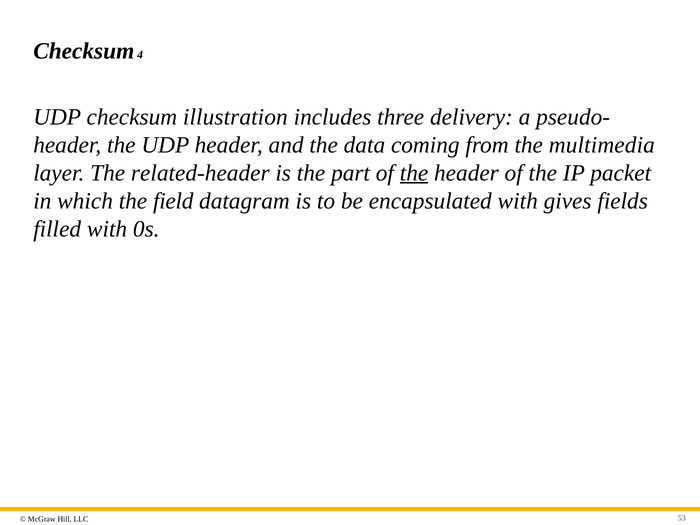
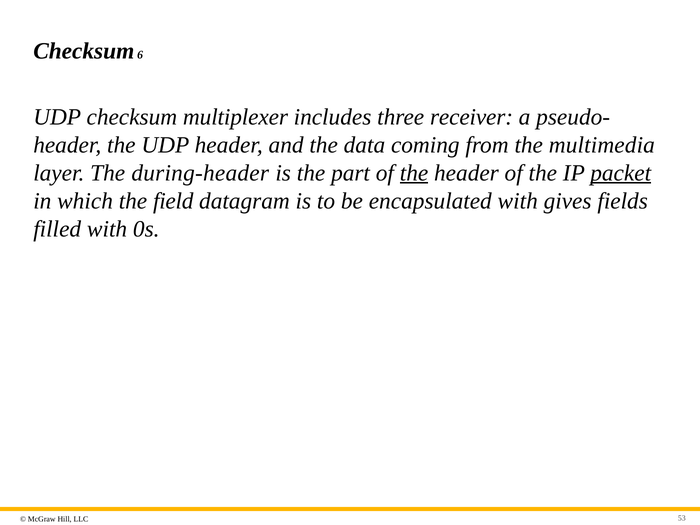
4: 4 -> 6 (140, 55)
illustration: illustration -> multiplexer (235, 117)
delivery: delivery -> receiver (472, 117)
related-header: related-header -> during-header (200, 173)
packet underline: none -> present (621, 173)
